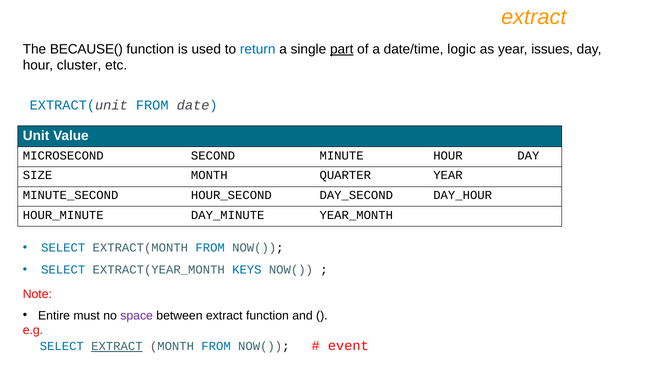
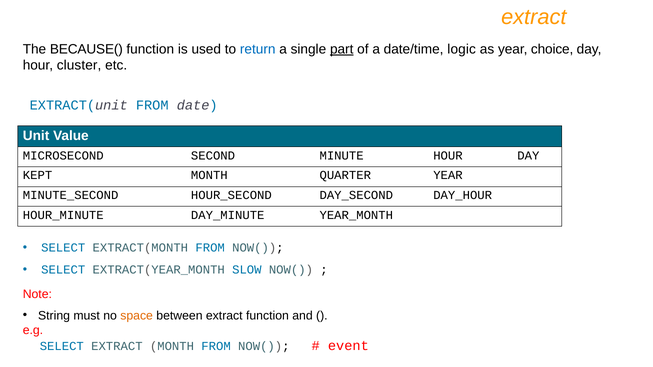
issues: issues -> choice (552, 49)
SIZE: SIZE -> KEPT (38, 176)
KEYS: KEYS -> SLOW (247, 270)
Entire: Entire -> String (54, 316)
space colour: purple -> orange (137, 316)
EXTRACT underline: present -> none (117, 347)
